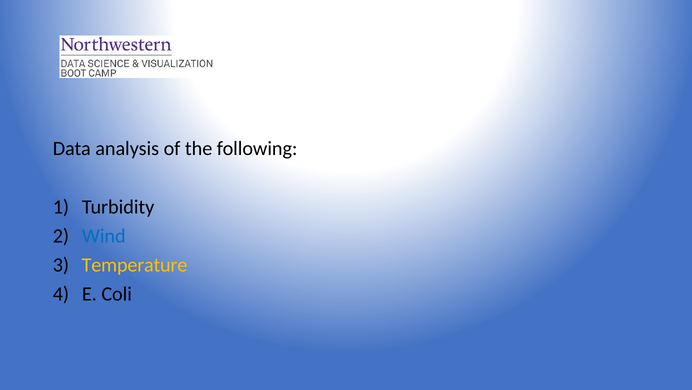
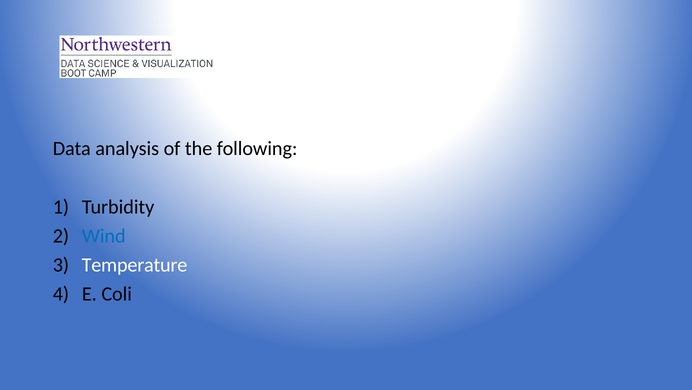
Temperature colour: yellow -> white (135, 265)
